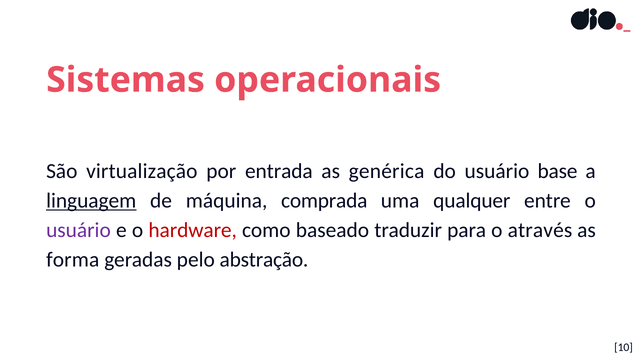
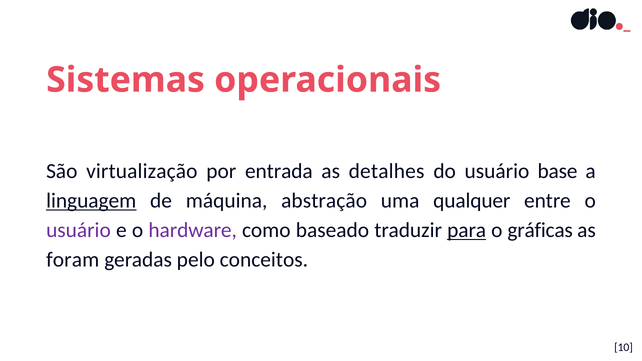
genérica: genérica -> detalhes (387, 171)
comprada: comprada -> abstração (324, 201)
hardware colour: red -> purple (193, 230)
para underline: none -> present (467, 230)
através: através -> gráficas (540, 230)
forma: forma -> foram (73, 260)
abstração: abstração -> conceitos (264, 260)
